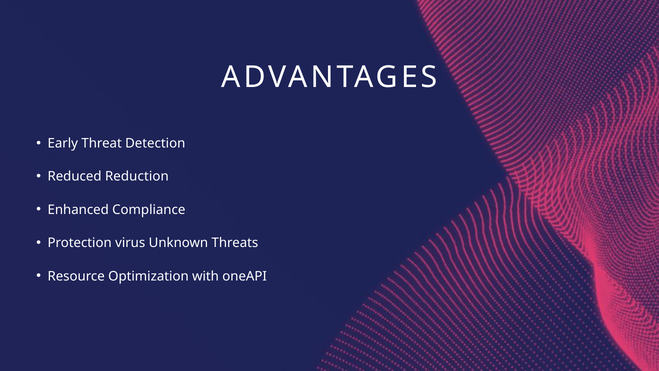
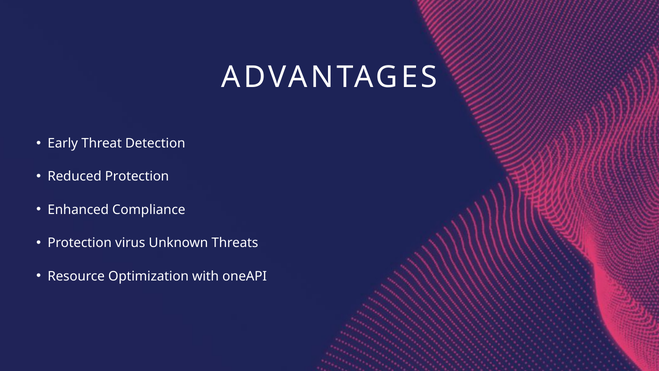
Reduced Reduction: Reduction -> Protection (137, 176)
